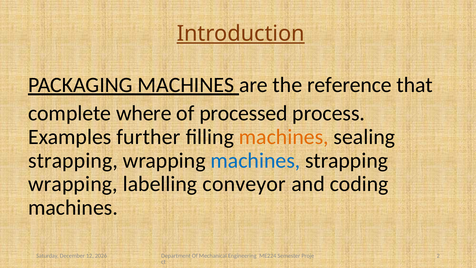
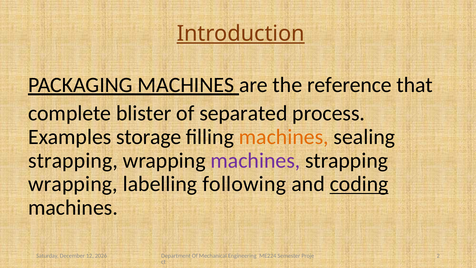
where: where -> blister (144, 113)
processed: processed -> separated (243, 113)
further: further -> storage (149, 137)
machines colour: blue -> purple (255, 160)
conveyor: conveyor -> following (244, 184)
coding underline: none -> present (359, 184)
